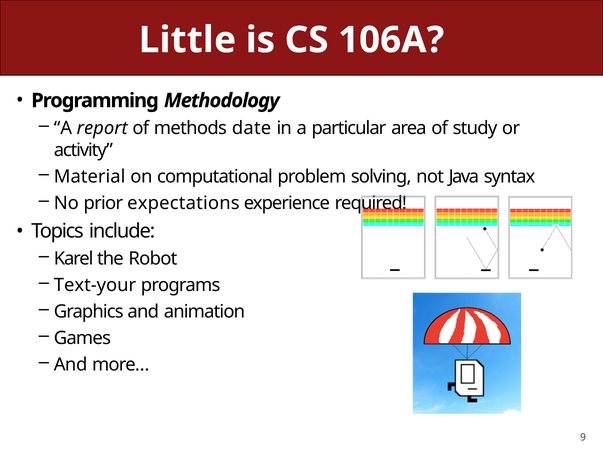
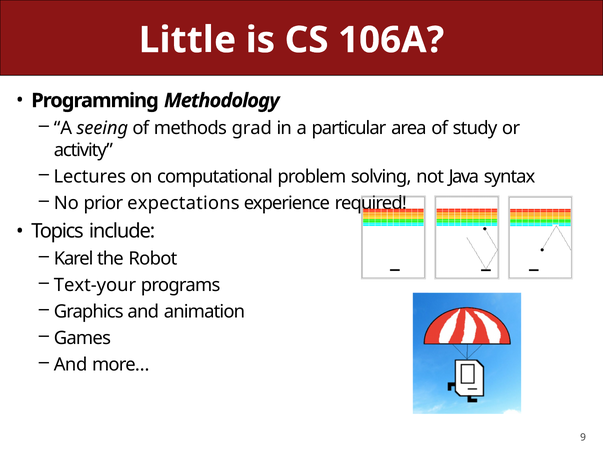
report: report -> seeing (102, 128)
date: date -> grad (252, 128)
Material: Material -> Lectures (90, 177)
